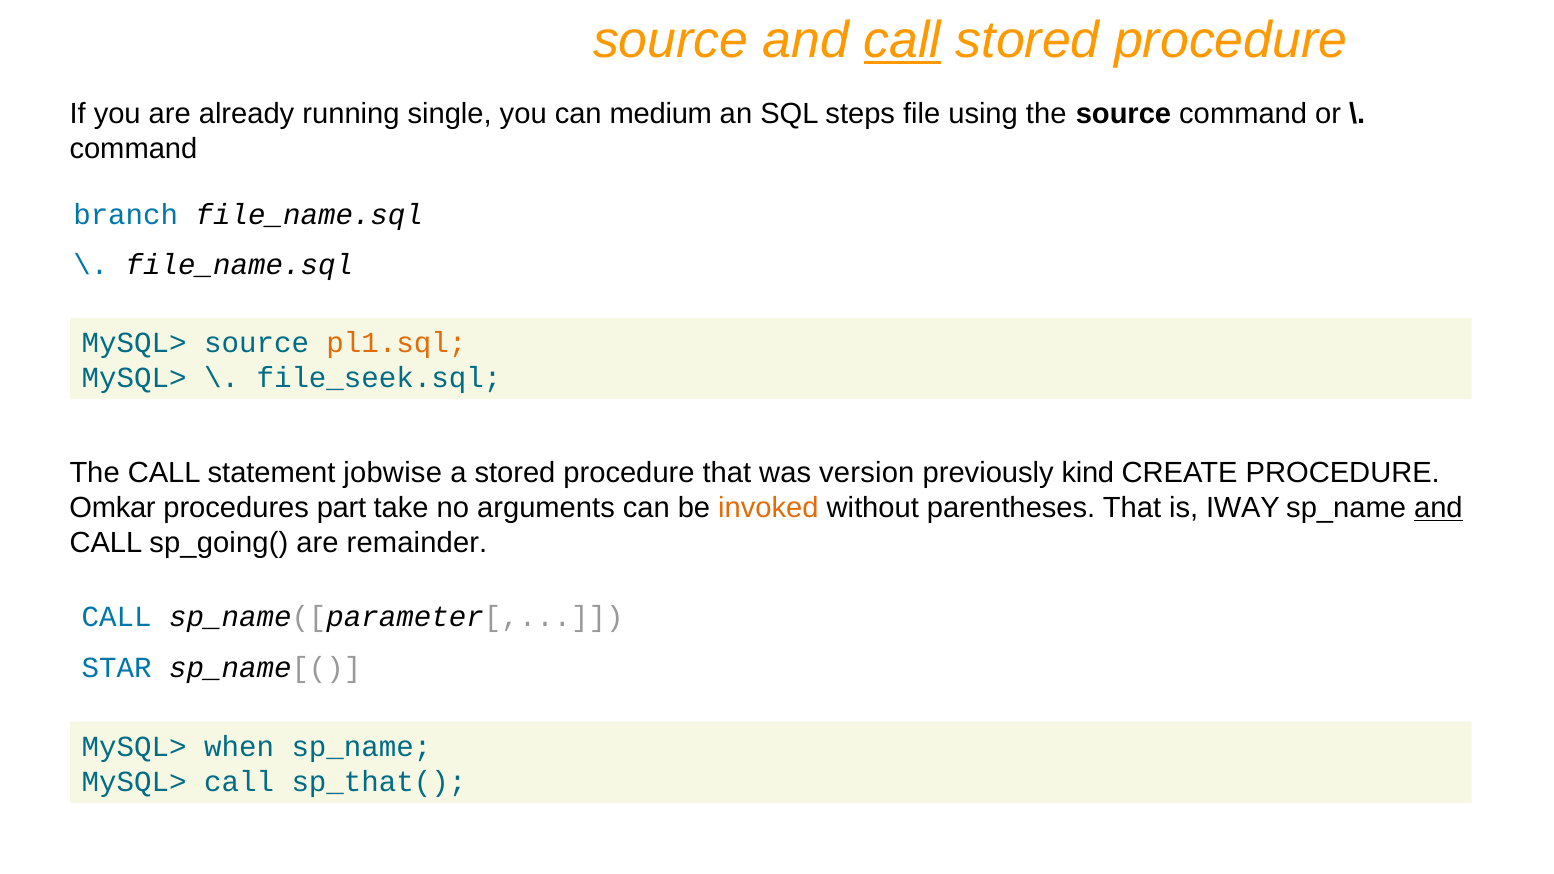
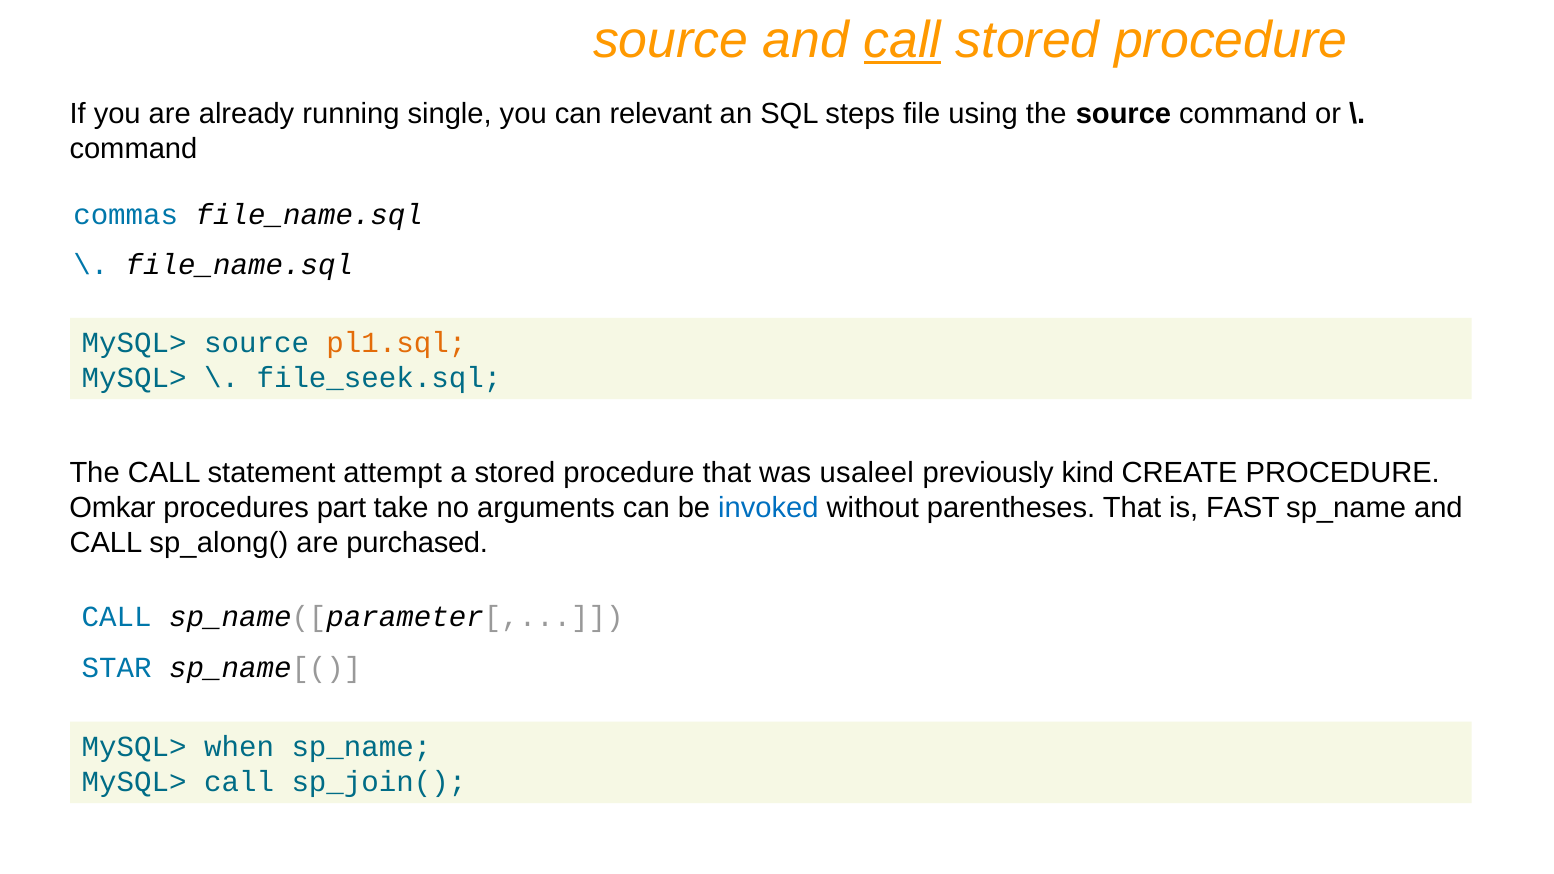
medium: medium -> relevant (661, 113)
branch: branch -> commas (126, 214)
jobwise: jobwise -> attempt (393, 473)
version: version -> usaleel (867, 473)
invoked colour: orange -> blue (768, 508)
IWAY: IWAY -> FAST (1243, 508)
and underline: present -> none (1438, 508)
sp_going(: sp_going( -> sp_along( (219, 543)
remainder: remainder -> purchased (417, 543)
sp_that(: sp_that( -> sp_join( (379, 782)
